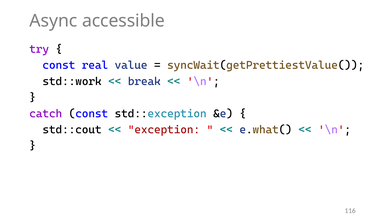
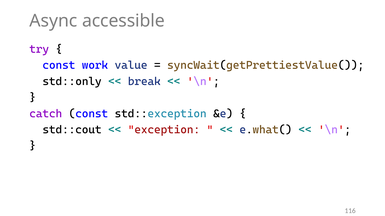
real: real -> work (95, 65)
std::work: std::work -> std::only (72, 82)
